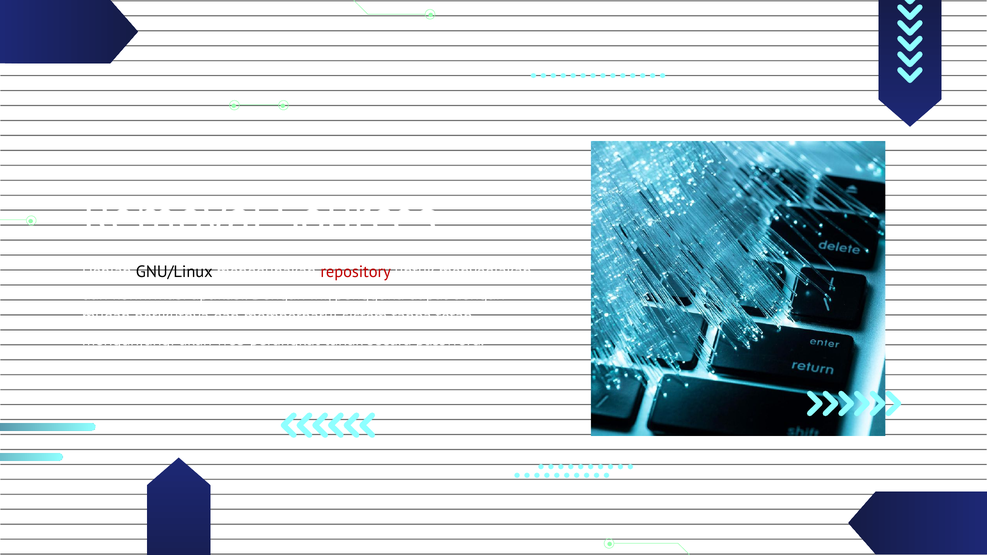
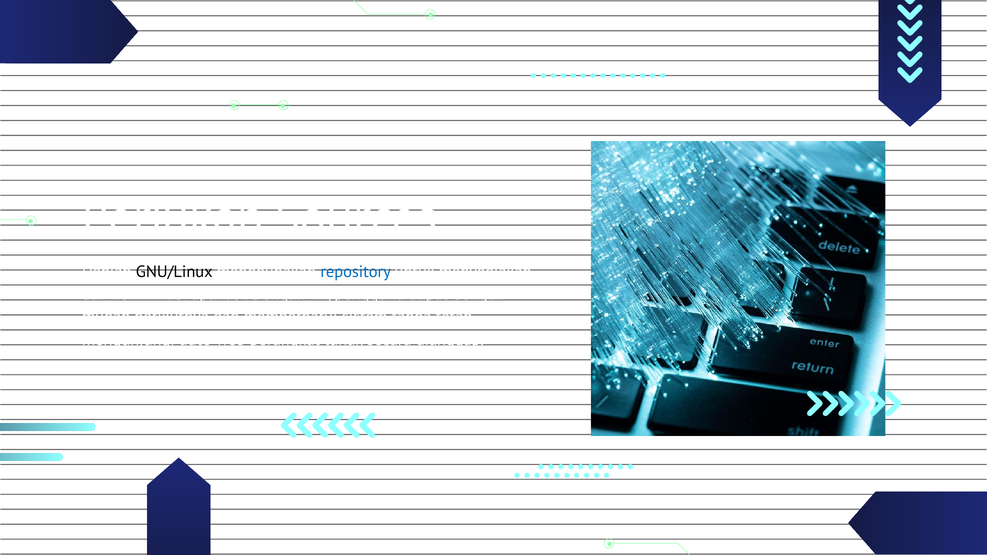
Removal: Removal -> Perlukan (173, 219)
repository colour: red -> blue (356, 272)
akan: akan -> auto (195, 340)
password: password -> dianggap (450, 340)
